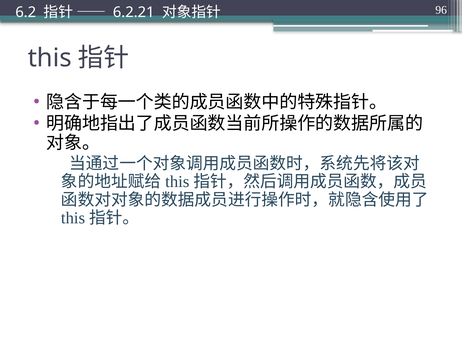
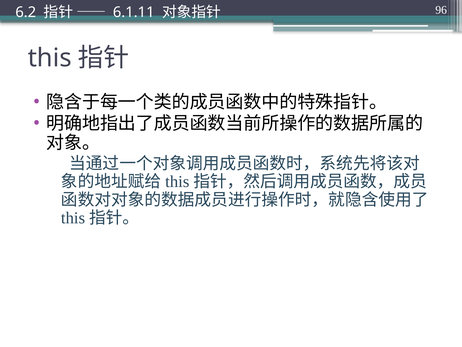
6.2.21: 6.2.21 -> 6.1.11 (134, 12)
